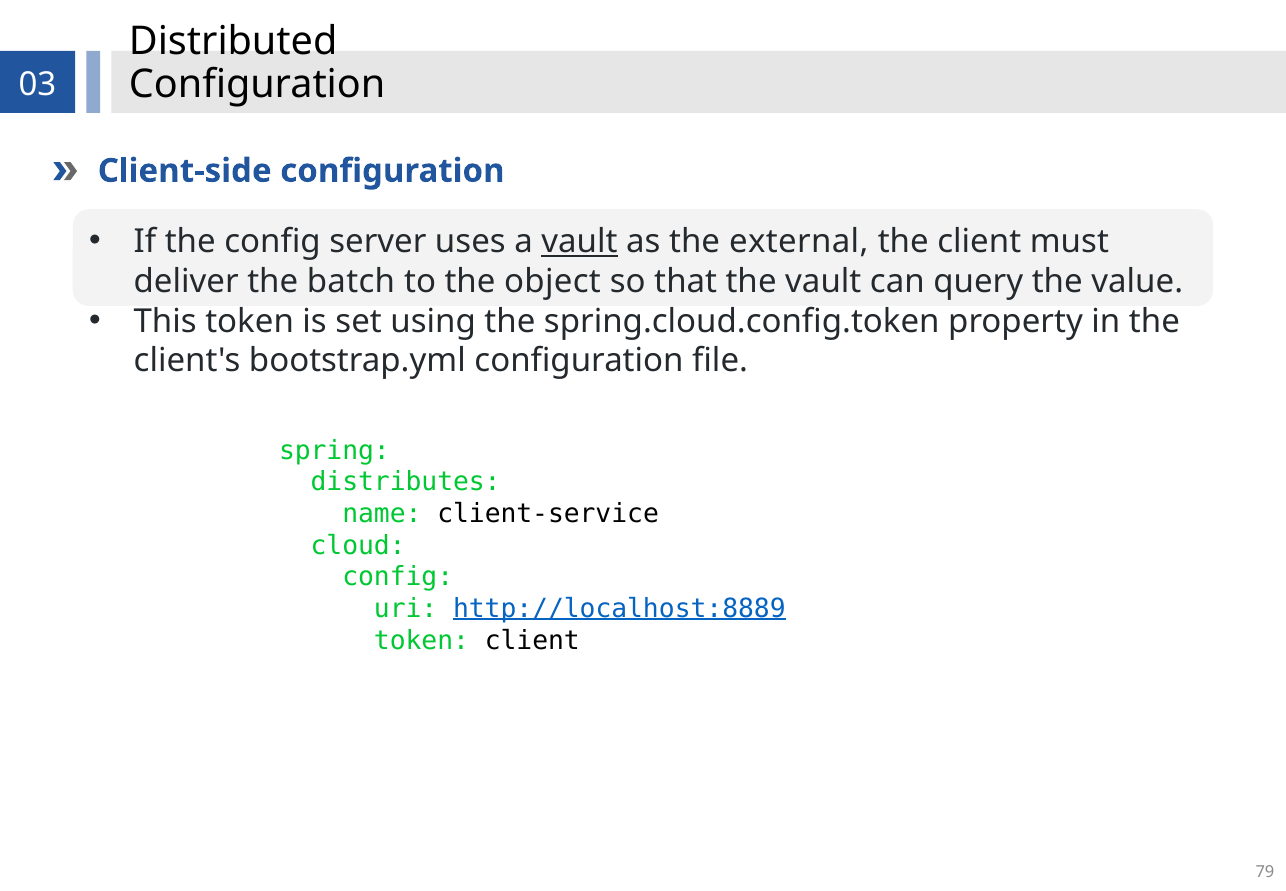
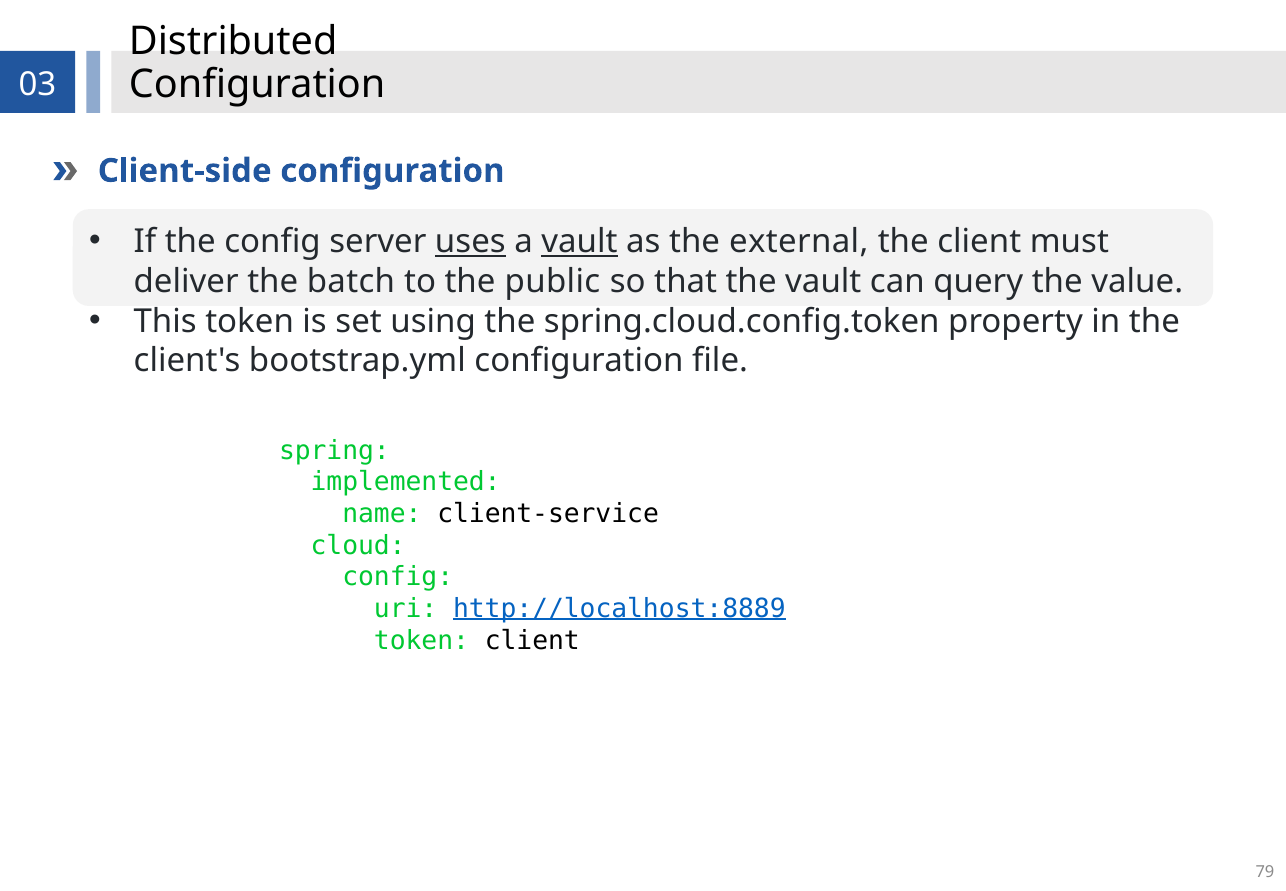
uses underline: none -> present (470, 242)
object: object -> public (552, 281)
distributes: distributes -> implemented (406, 482)
